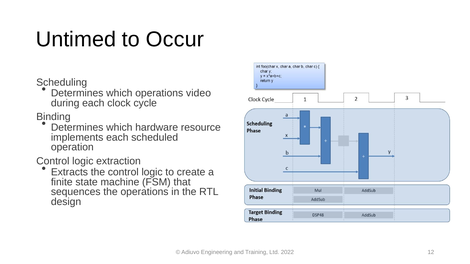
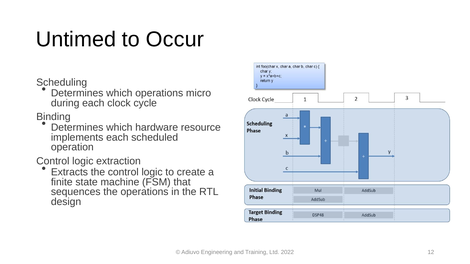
video: video -> micro (199, 93)
